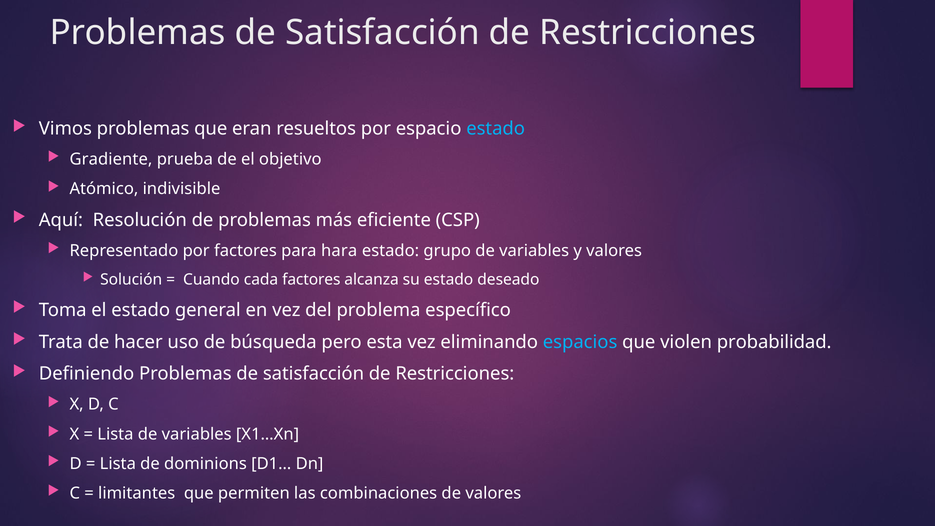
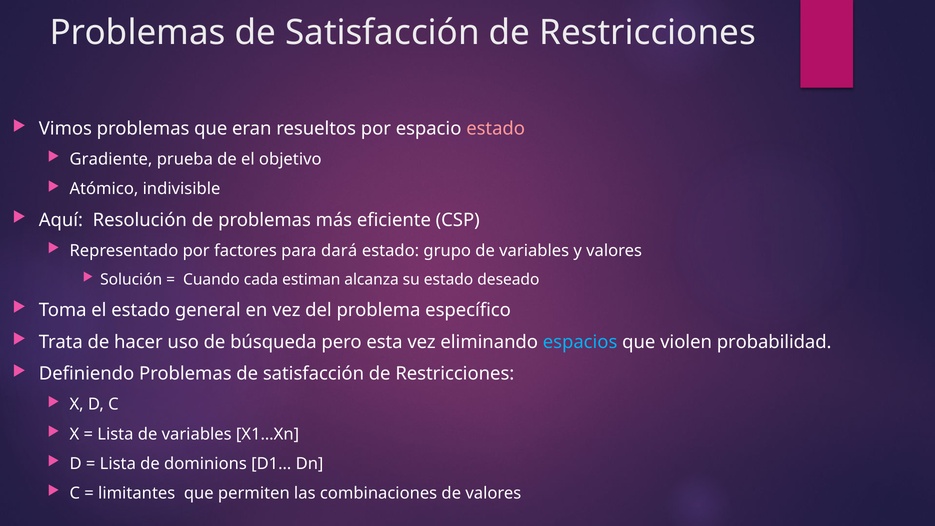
estado colour: light blue -> pink (496, 129)
hara: hara -> dará (339, 251)
cada factores: factores -> estiman (311, 280)
